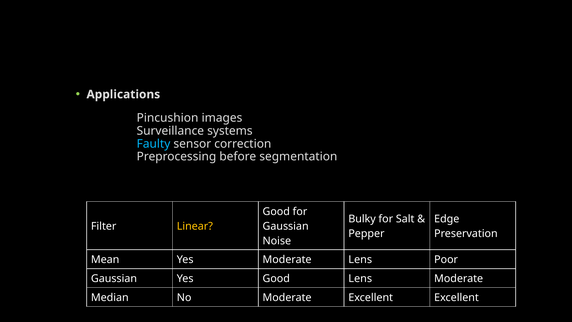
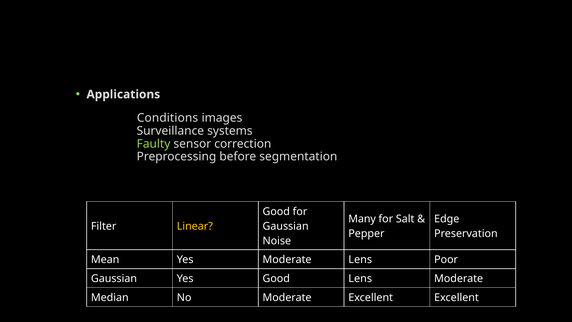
Pincushion: Pincushion -> Conditions (168, 118)
Faulty colour: light blue -> light green (154, 144)
Bulky: Bulky -> Many (362, 219)
